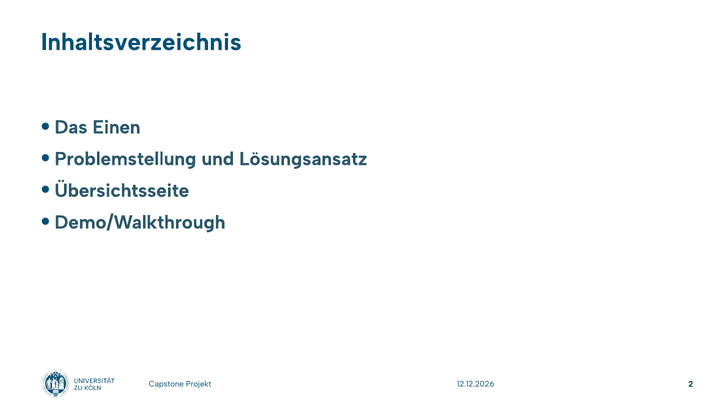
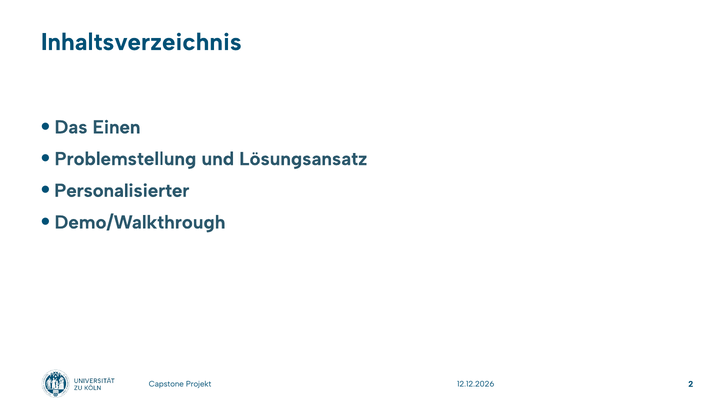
Übersichtsseite: Übersichtsseite -> Personalisierter (122, 191)
